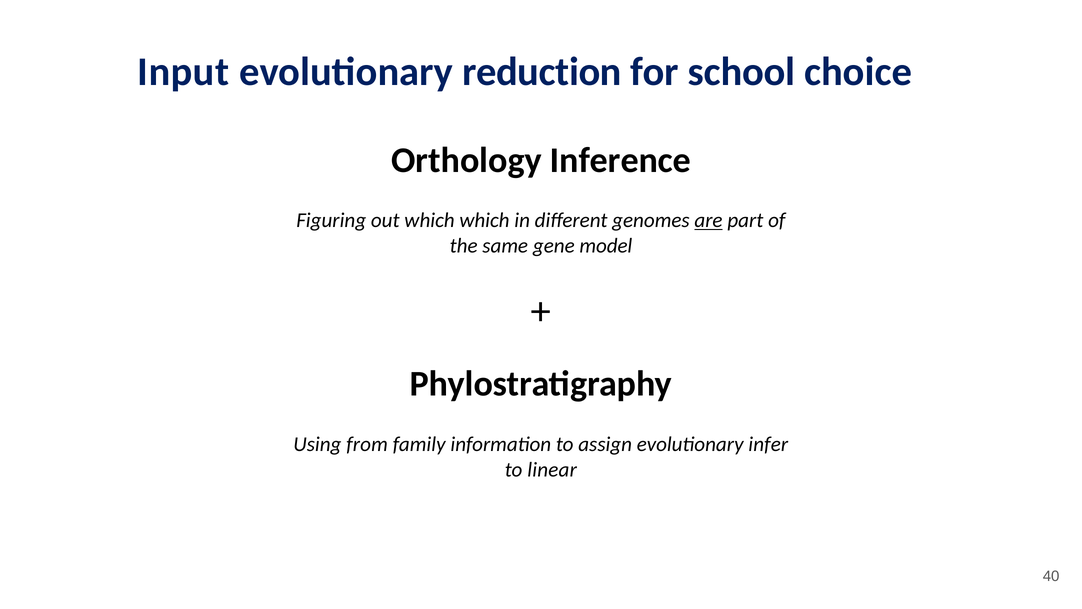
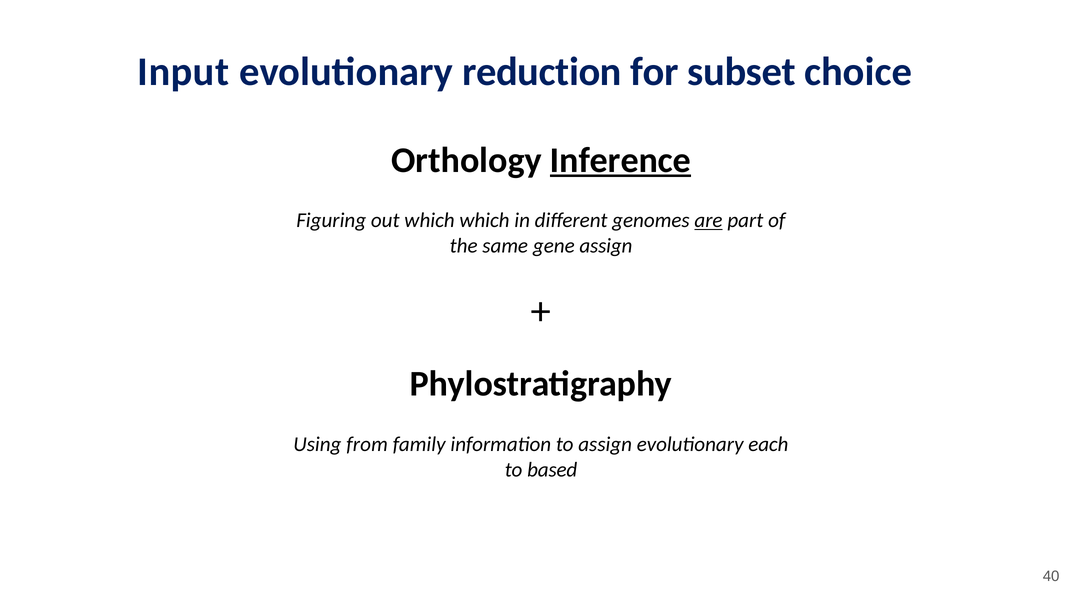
school: school -> subset (742, 72)
Inference underline: none -> present (620, 160)
gene model: model -> assign (606, 246)
infer: infer -> each (768, 444)
linear: linear -> based (552, 469)
